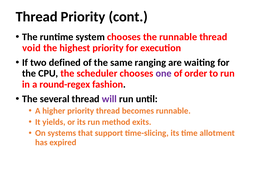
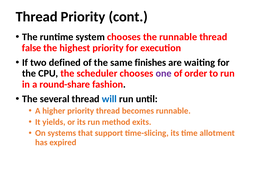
void: void -> false (32, 48)
ranging: ranging -> finishes (150, 62)
round-regex: round-regex -> round-share (65, 84)
will colour: purple -> blue (109, 99)
